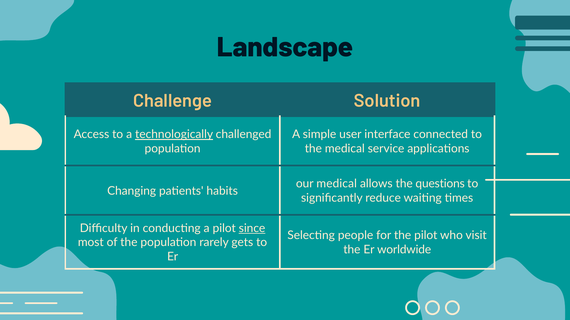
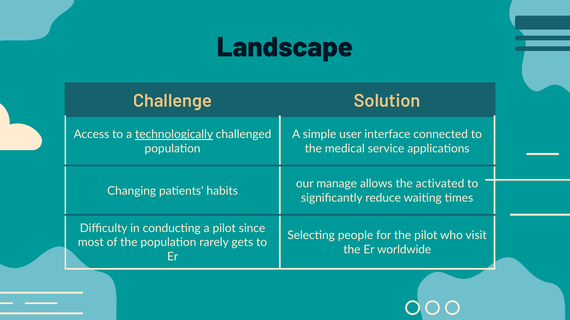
our medical: medical -> manage (337, 184)
questions: questions -> activated (440, 184)
since underline: present -> none (252, 229)
